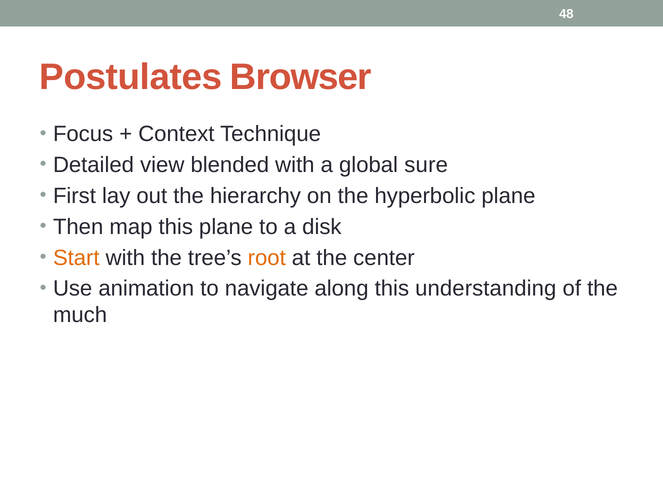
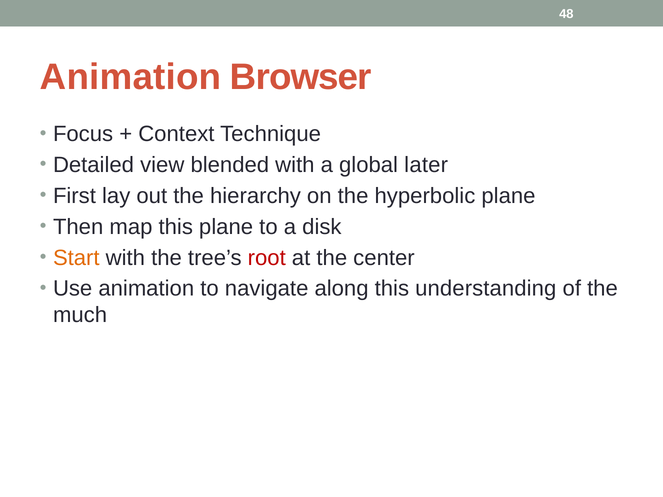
Postulates: Postulates -> Animation (131, 77)
sure: sure -> later (426, 165)
root colour: orange -> red (267, 258)
